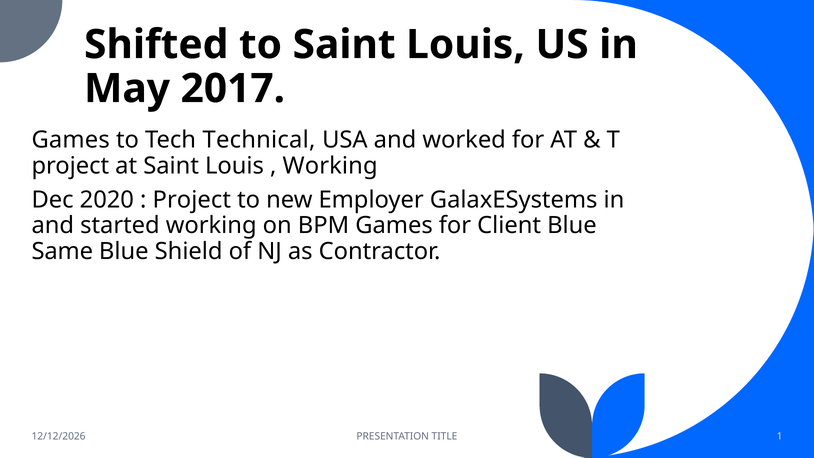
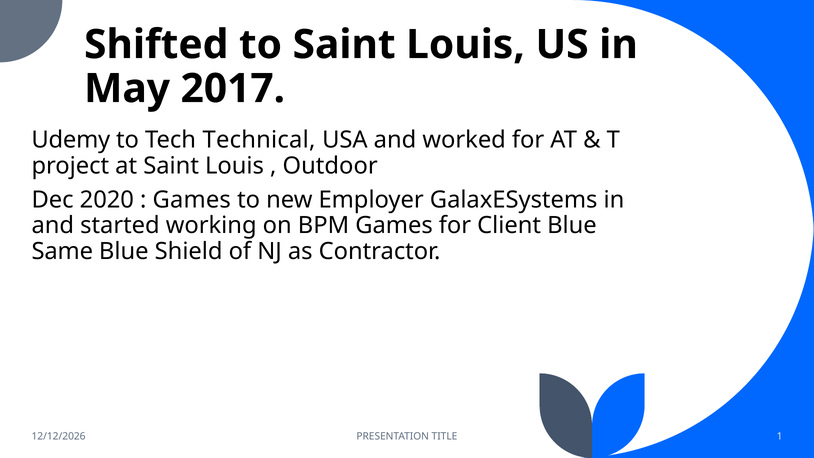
Games: Games -> Udemy (71, 140)
Working: Working -> Outdoor (330, 166)
Project: Project -> Games (192, 200)
